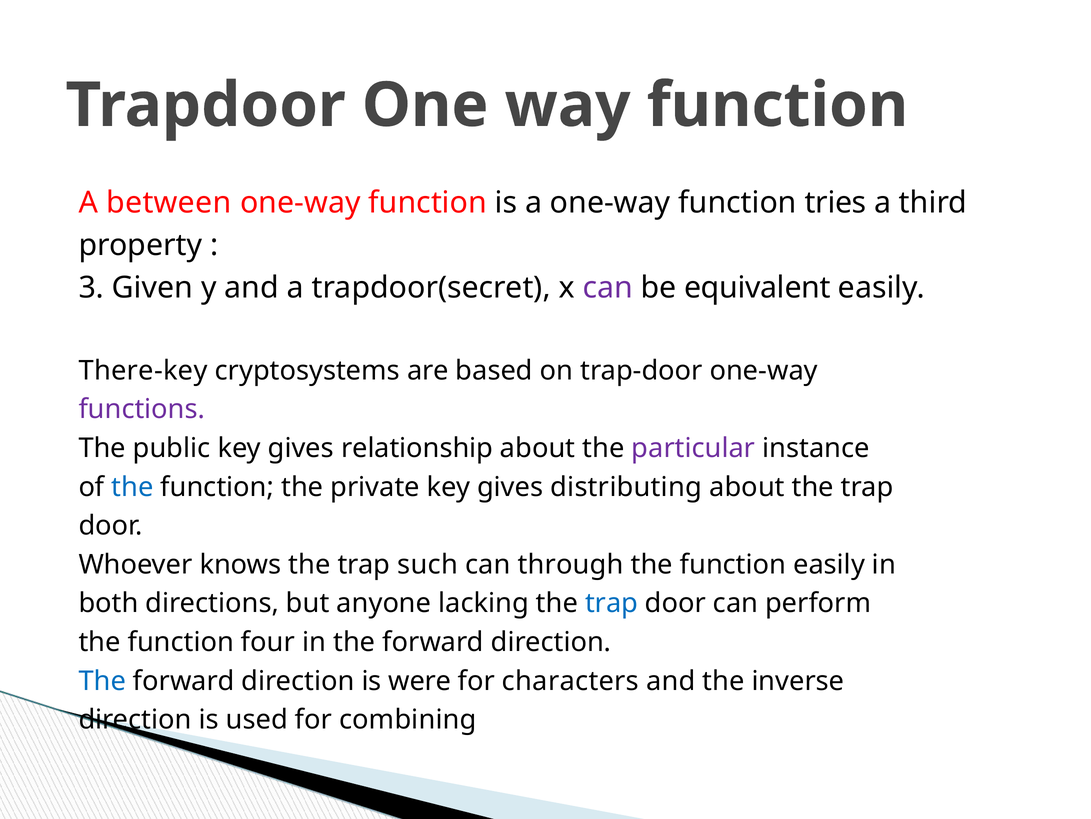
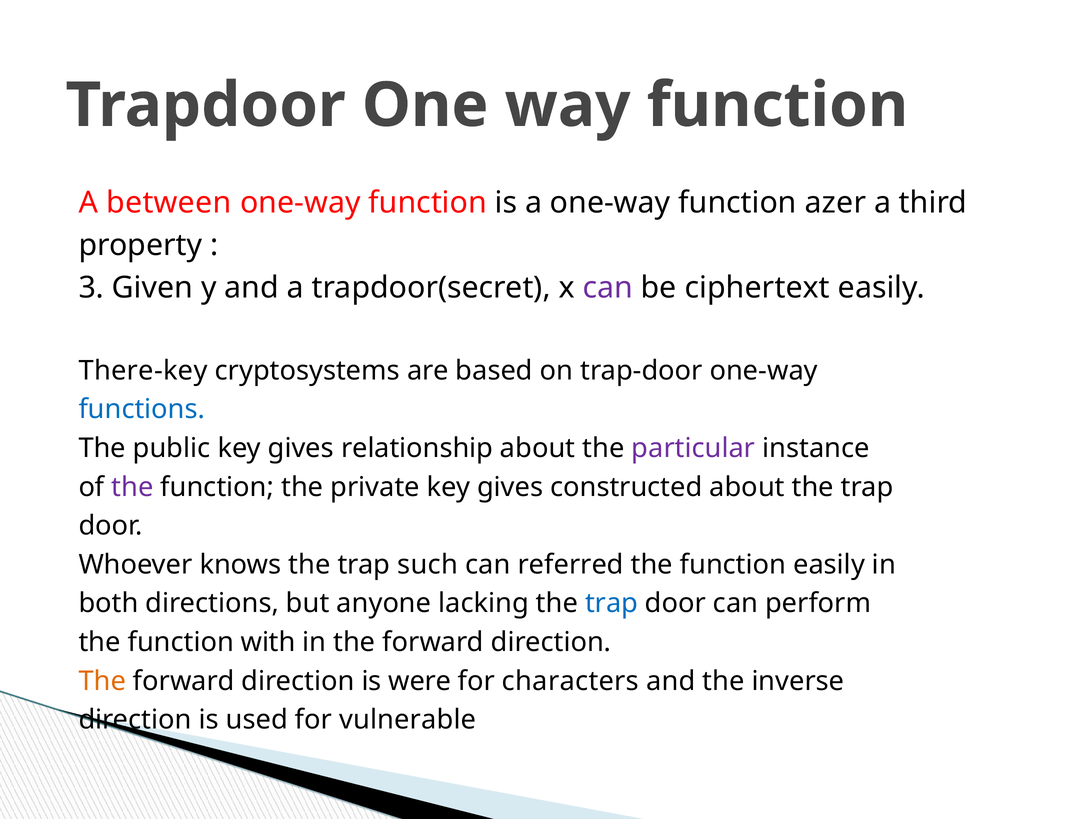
tries: tries -> azer (835, 202)
equivalent: equivalent -> ciphertext (757, 287)
functions colour: purple -> blue (142, 409)
the colour: blue -> purple (132, 487)
distributing: distributing -> constructed (626, 487)
through: through -> referred (571, 564)
four: four -> with (268, 642)
The colour: blue -> orange (102, 680)
combining: combining -> vulnerable (408, 719)
